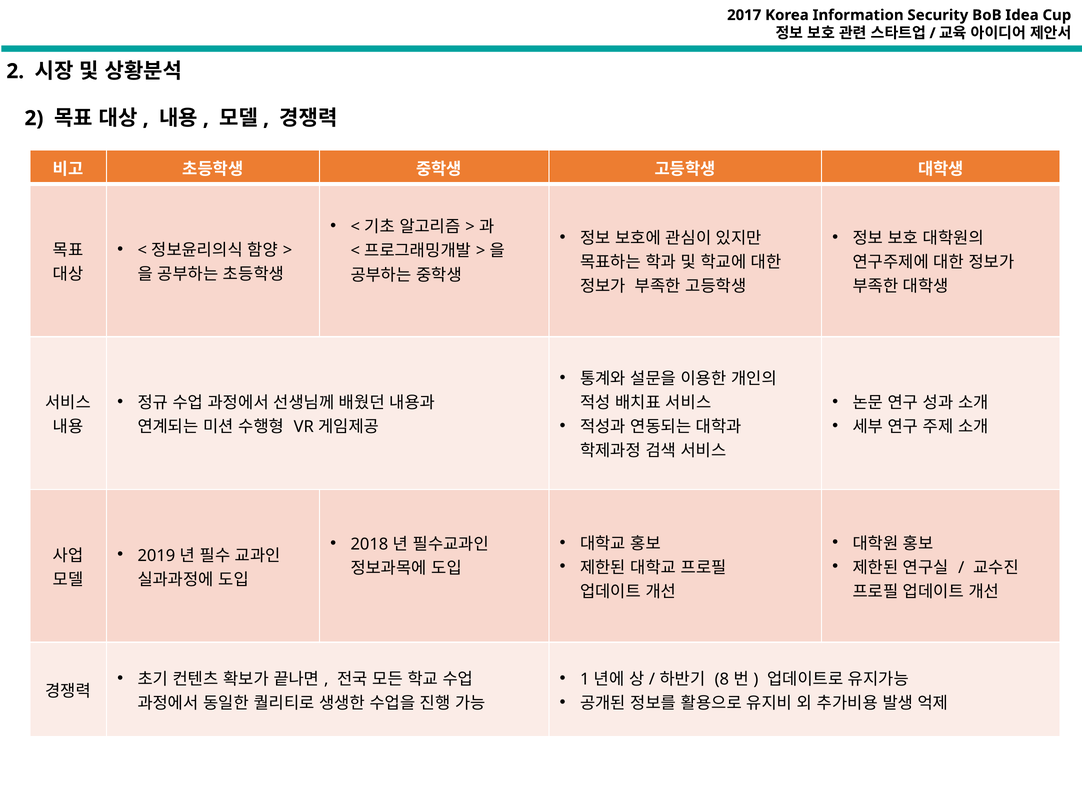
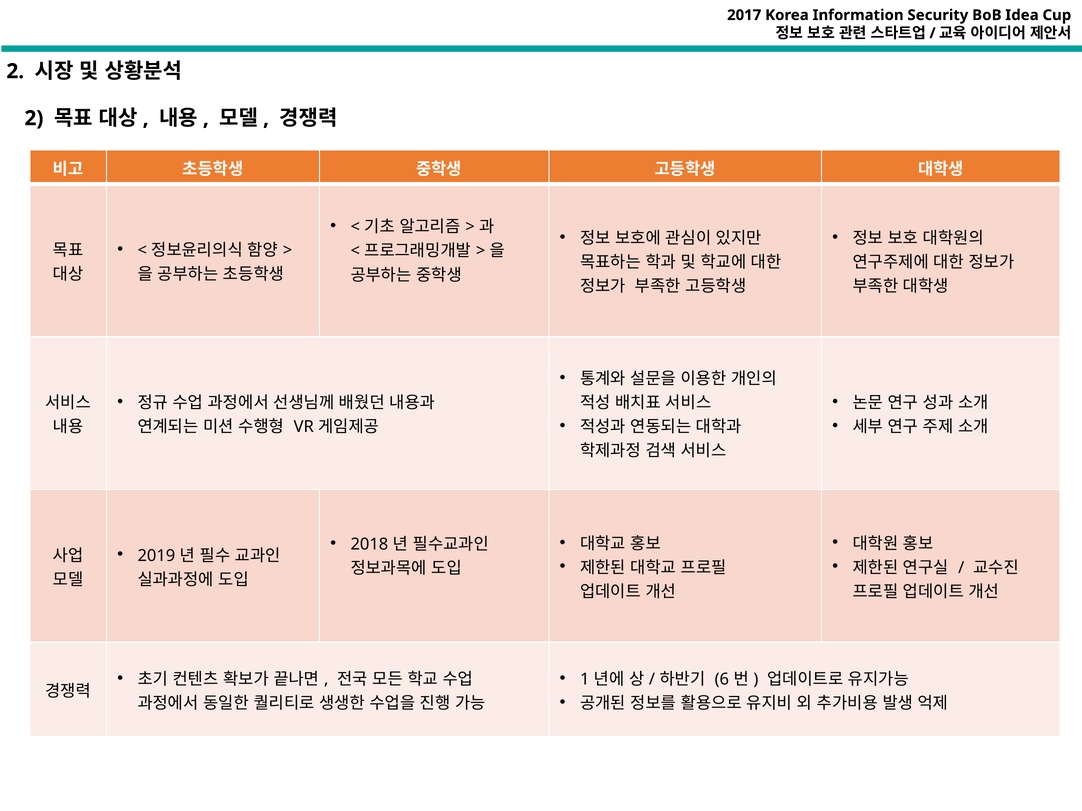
8: 8 -> 6 (722, 680)
